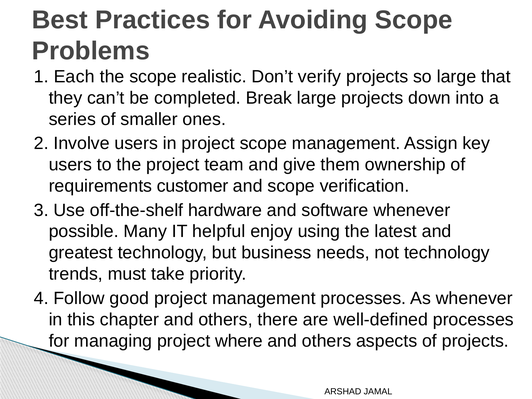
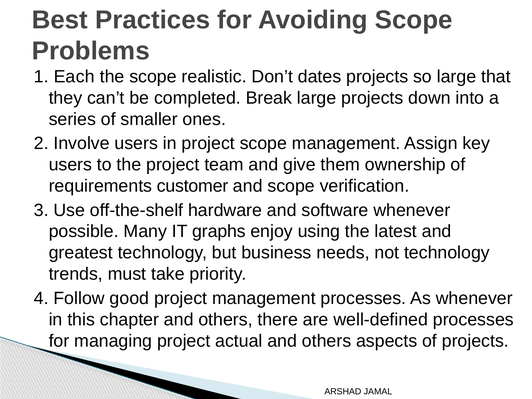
verify: verify -> dates (320, 77)
helpful: helpful -> graphs (219, 231)
where: where -> actual (239, 341)
